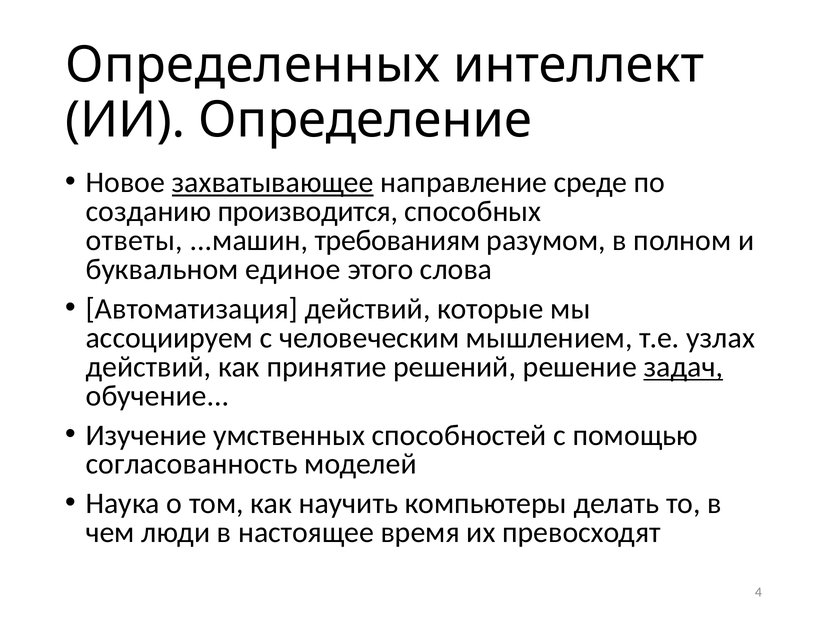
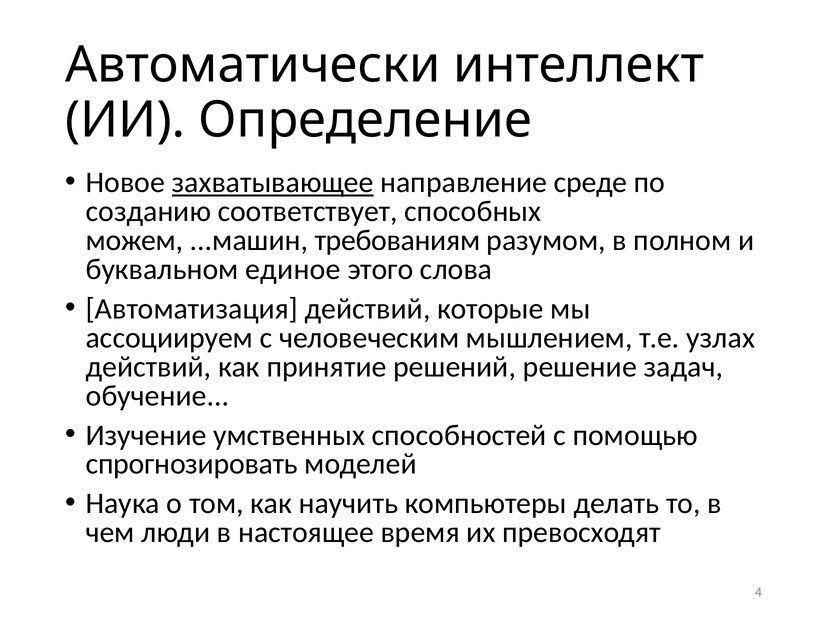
Определенных: Определенных -> Автоматически (253, 65)
производится: производится -> соответствует (308, 212)
ответы: ответы -> можем (135, 241)
задач underline: present -> none (683, 367)
согласованность: согласованность -> спрогнозировать (192, 464)
